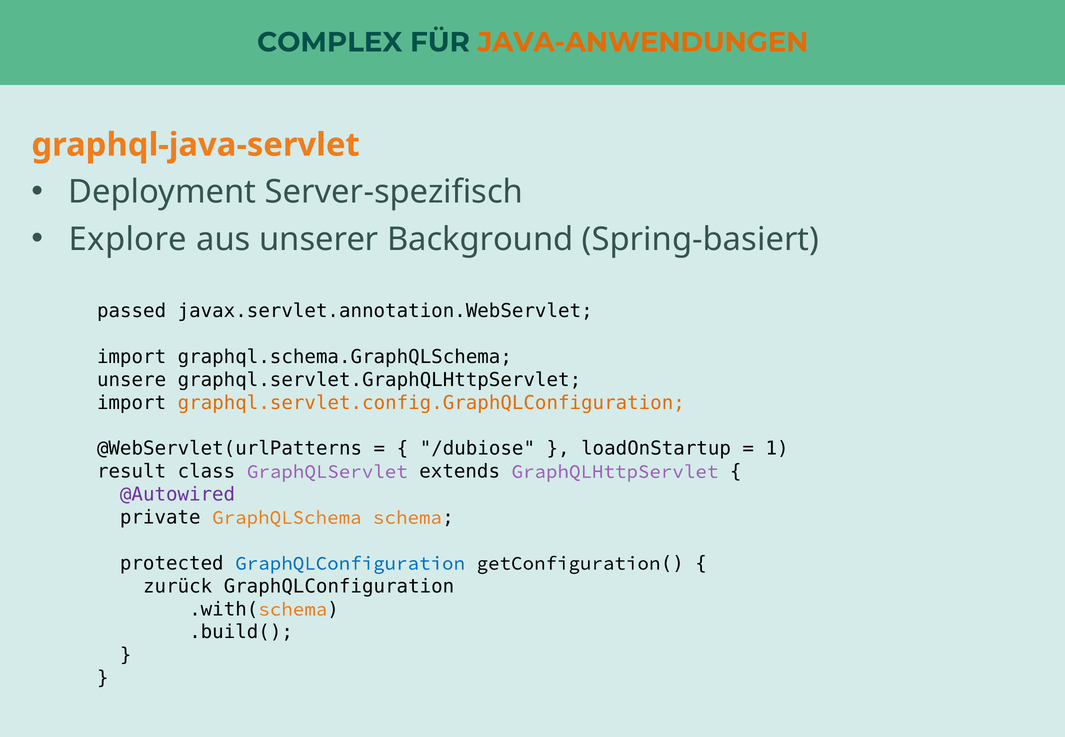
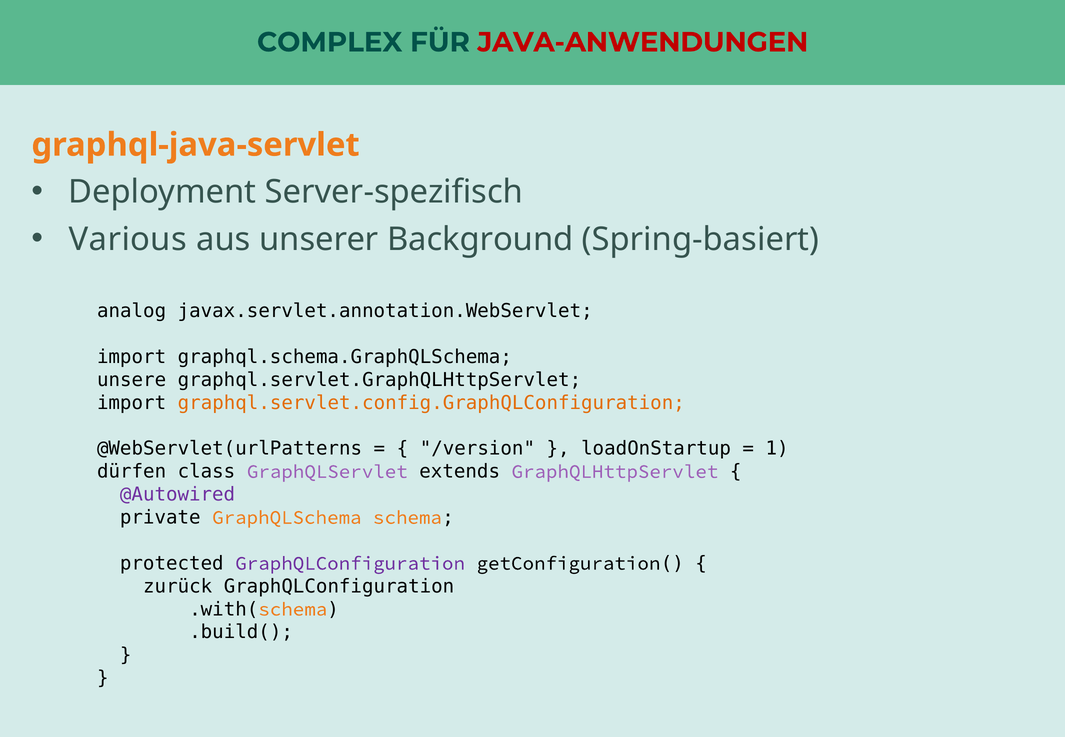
JAVA-ANWENDUNGEN colour: orange -> red (643, 42)
Explore: Explore -> Various (128, 239)
passed: passed -> analog (132, 311)
/dubiose: /dubiose -> /version (477, 449)
result: result -> dürfen (132, 472)
GraphQLConfiguration colour: blue -> purple (350, 564)
